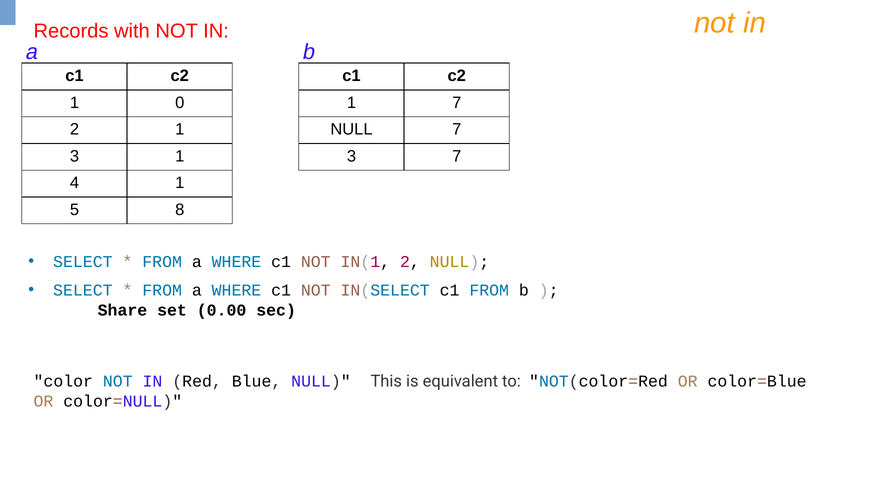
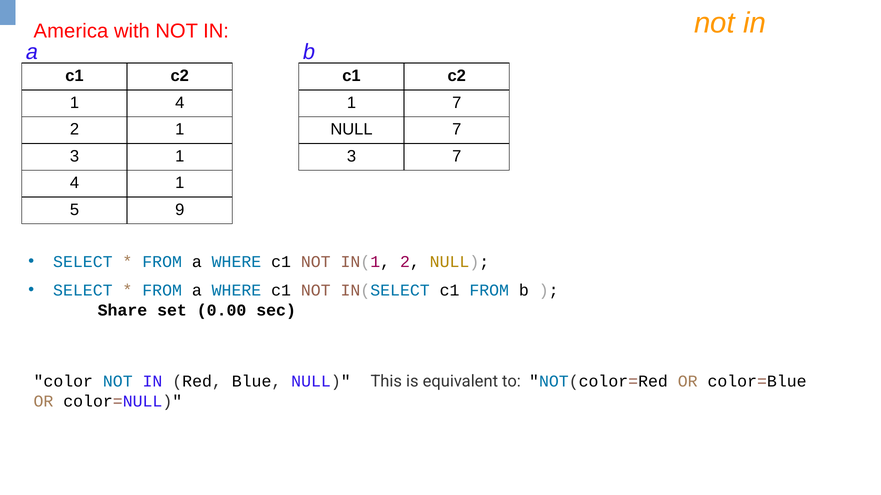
Records: Records -> America (71, 31)
0: 0 -> 4 (180, 103)
8: 8 -> 9 (180, 210)
